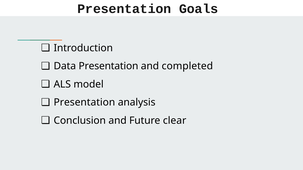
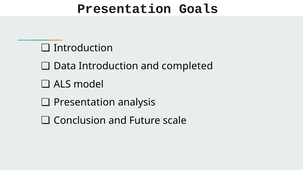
Data Presentation: Presentation -> Introduction (108, 66)
clear: clear -> scale (175, 121)
